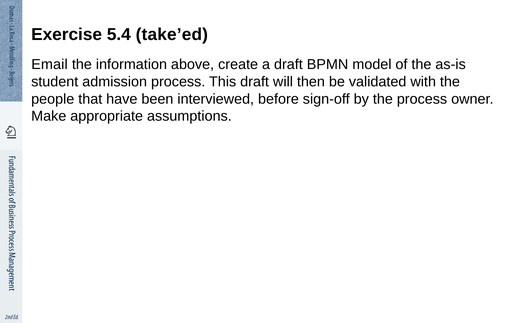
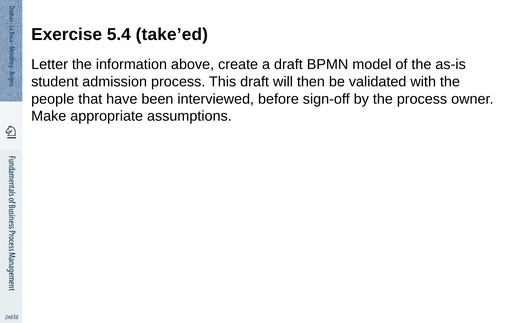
Email: Email -> Letter (50, 65)
